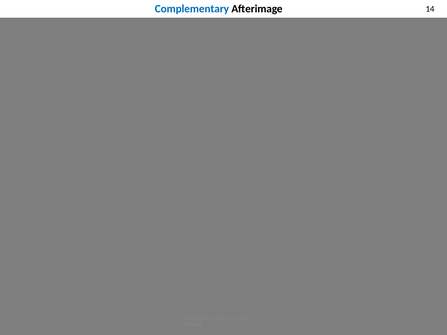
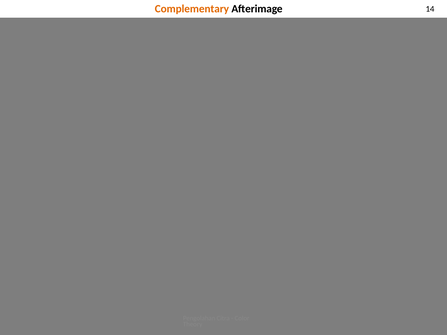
Complementary colour: blue -> orange (192, 9)
